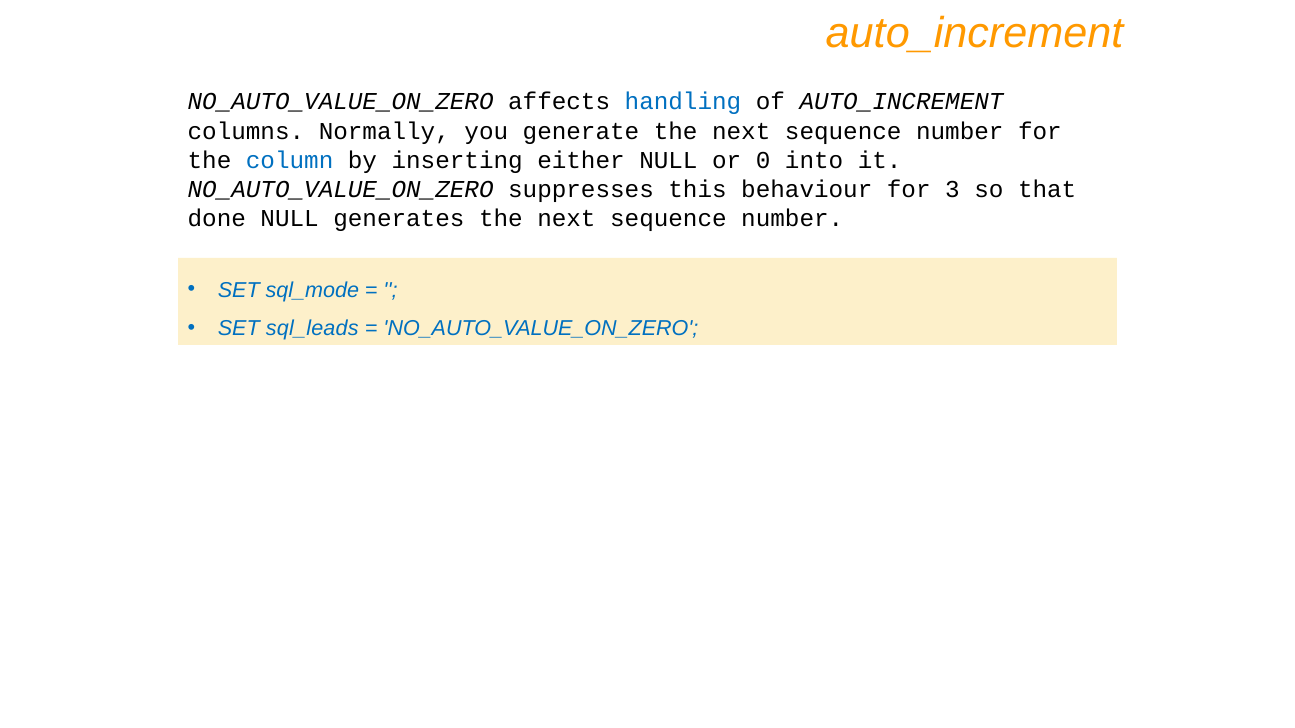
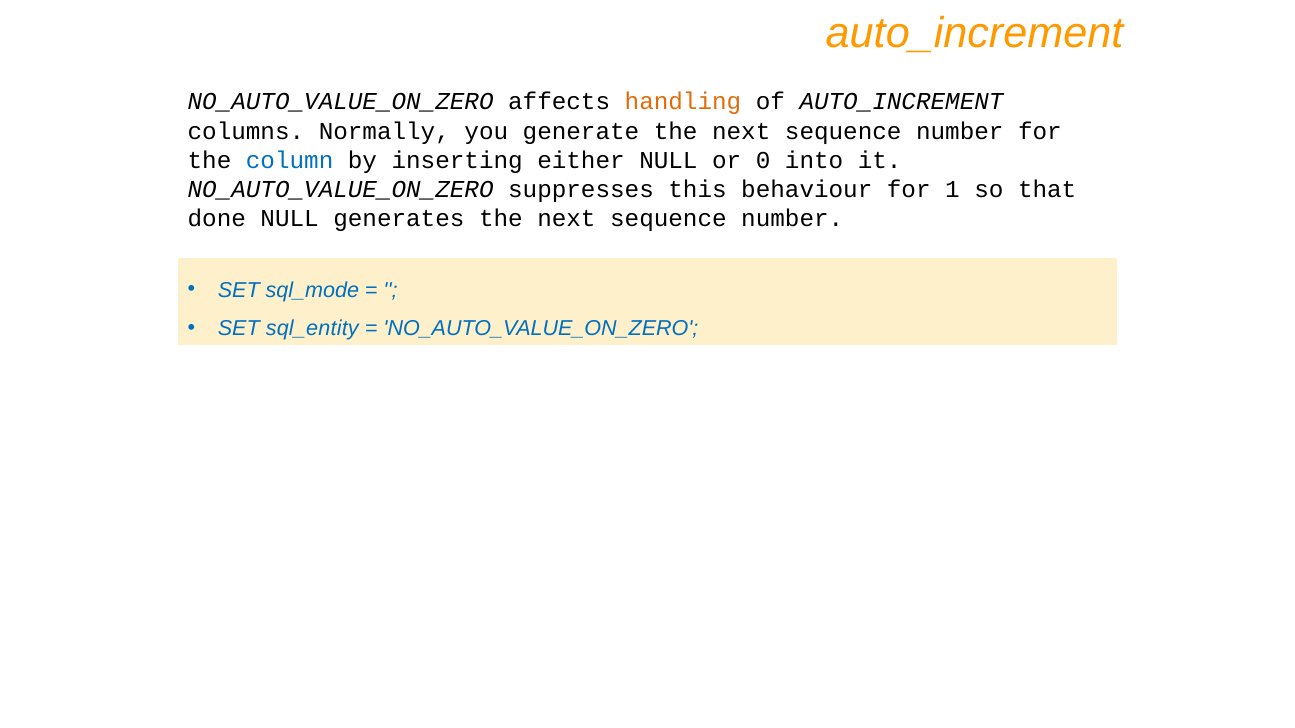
handling colour: blue -> orange (683, 102)
3: 3 -> 1 (952, 189)
sql_leads: sql_leads -> sql_entity (312, 329)
